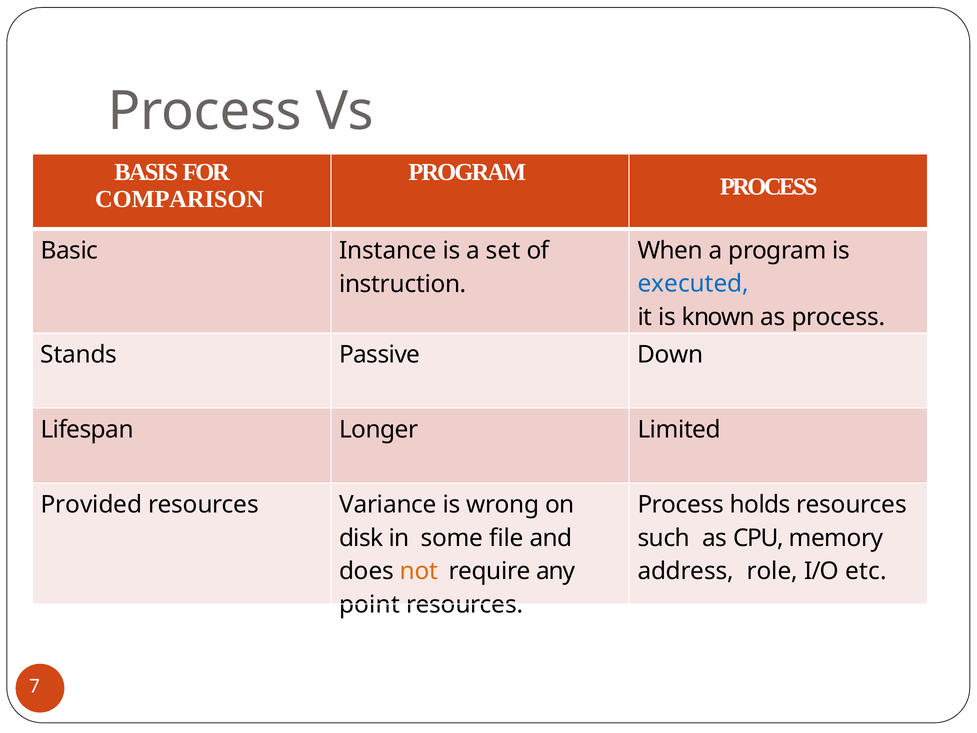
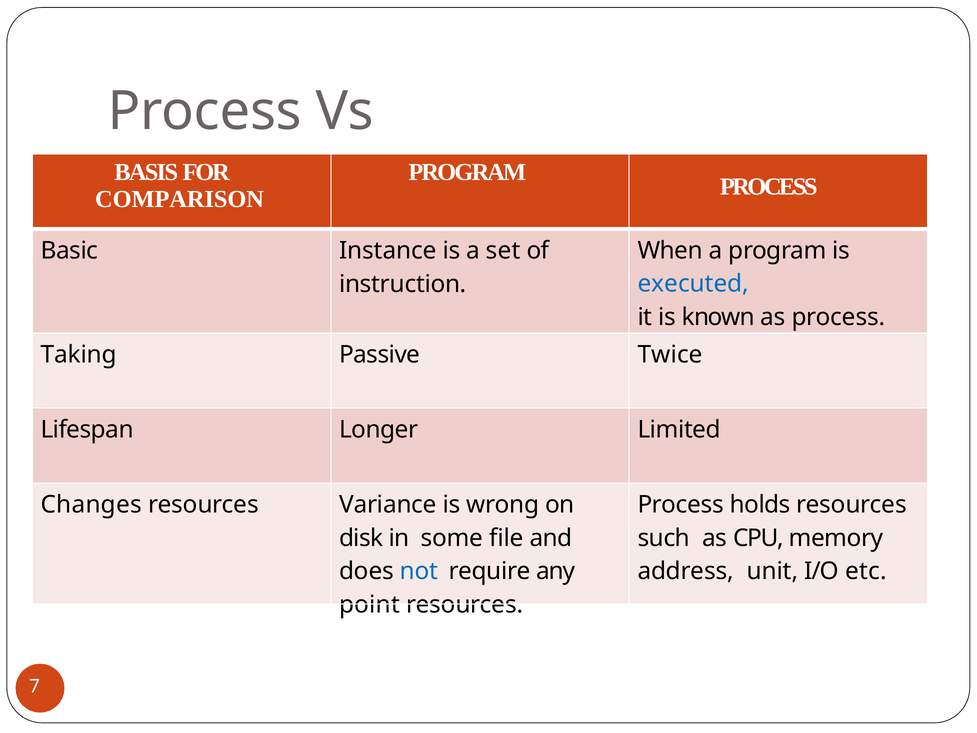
Stands: Stands -> Taking (79, 355)
Down: Down -> Twice (670, 355)
Provided: Provided -> Changes (91, 505)
not colour: orange -> blue (419, 571)
role: role -> unit (772, 571)
